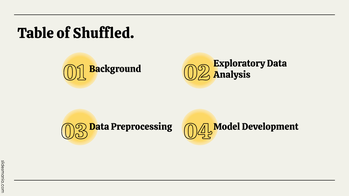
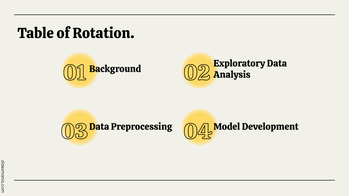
Shuffled: Shuffled -> Rotation (103, 33)
